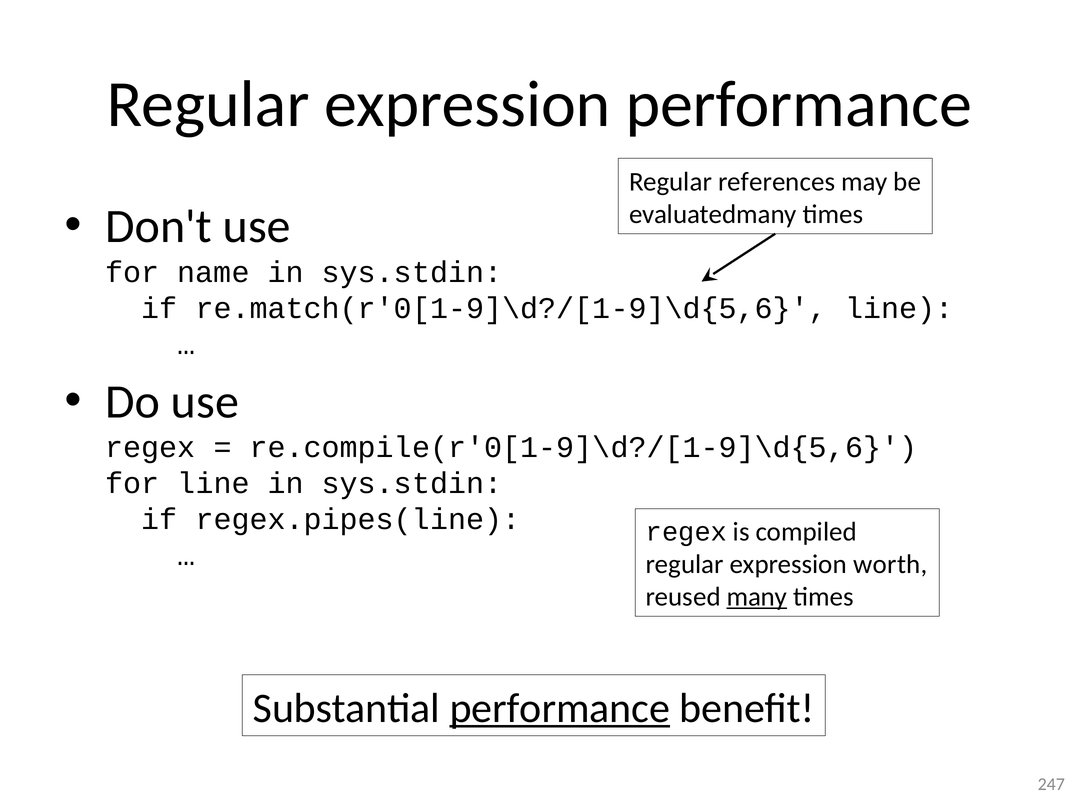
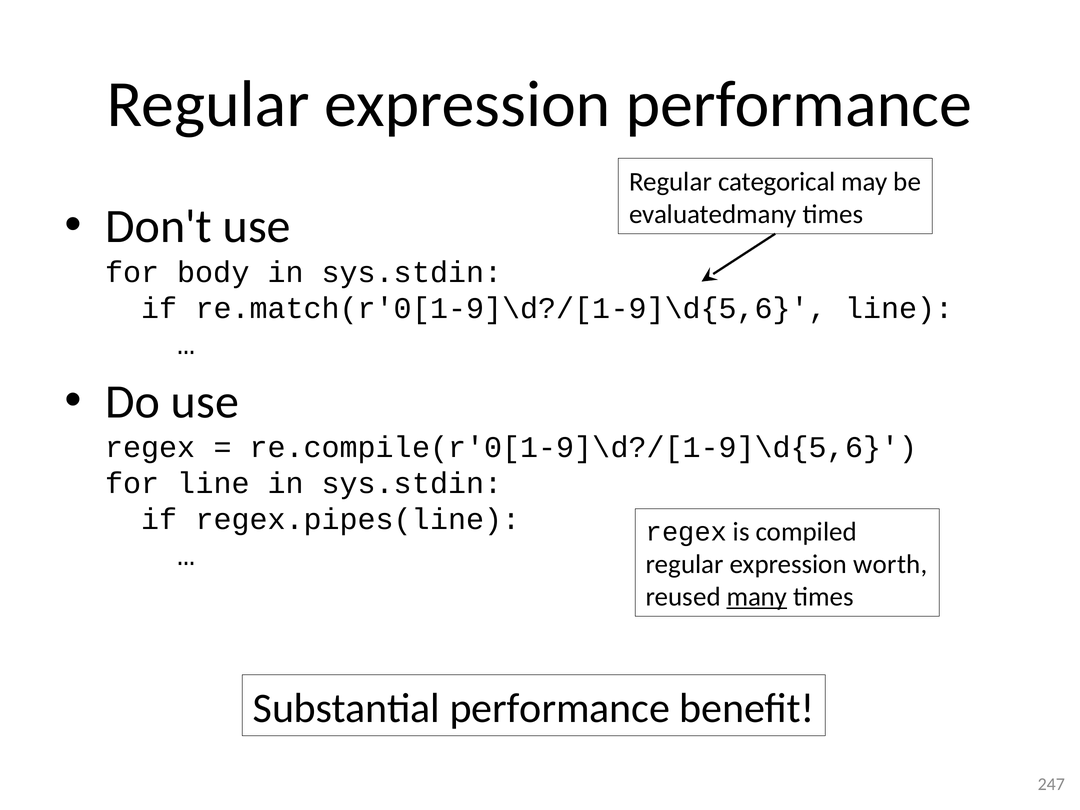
references: references -> categorical (777, 182)
name: name -> body (213, 272)
performance underline: present -> none (560, 708)
